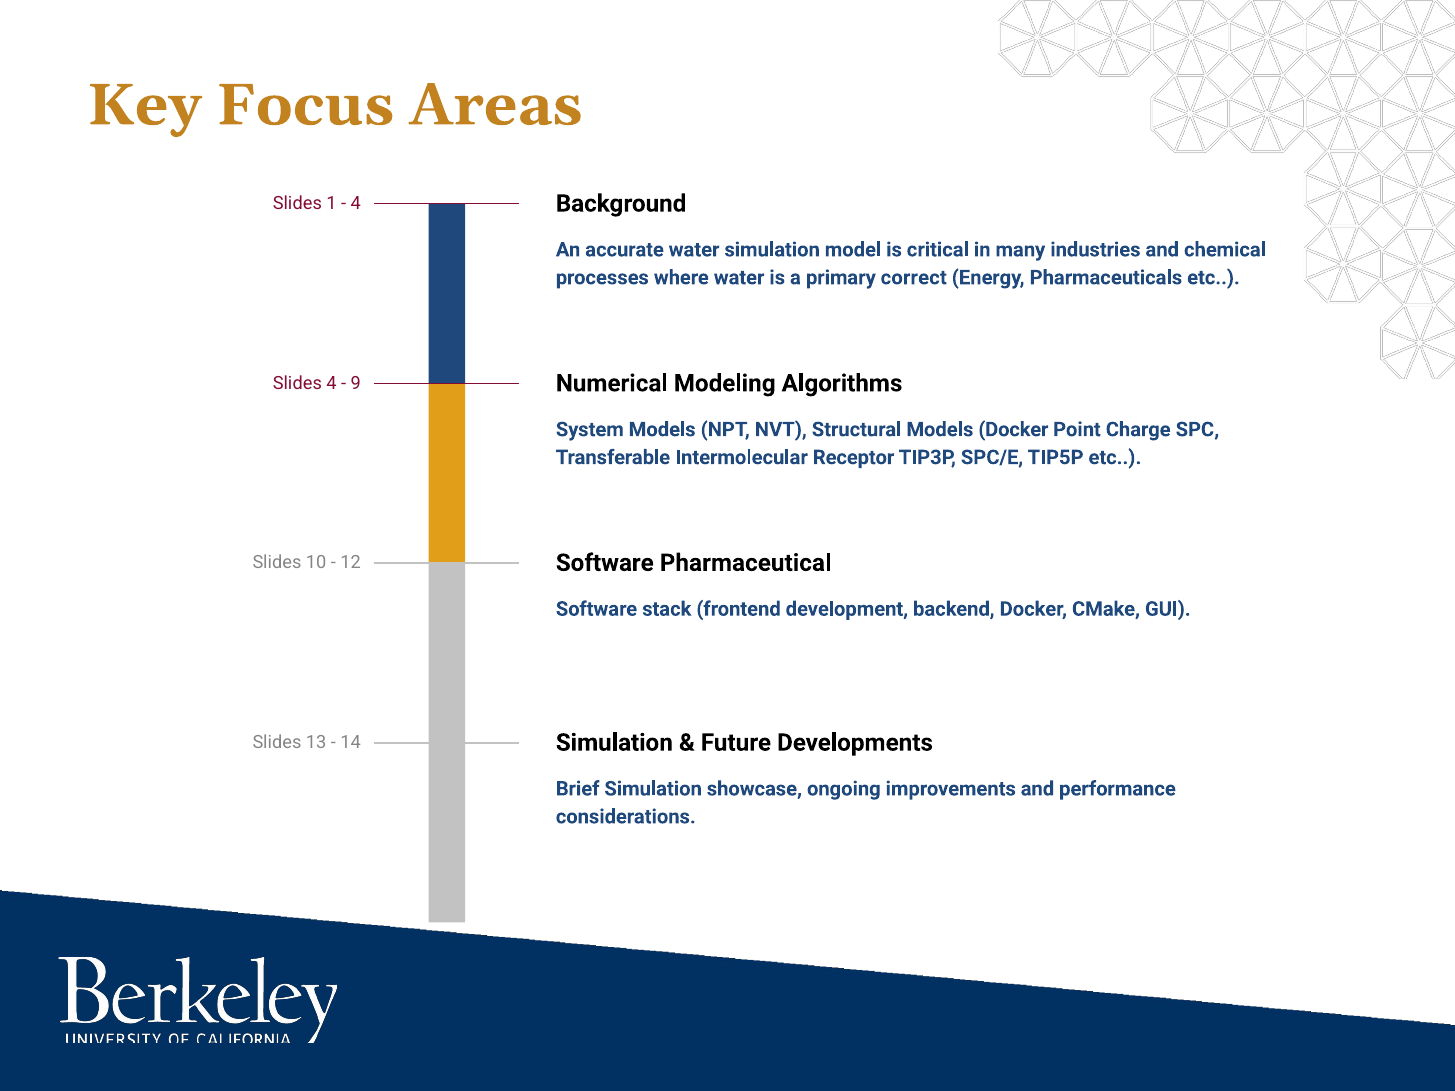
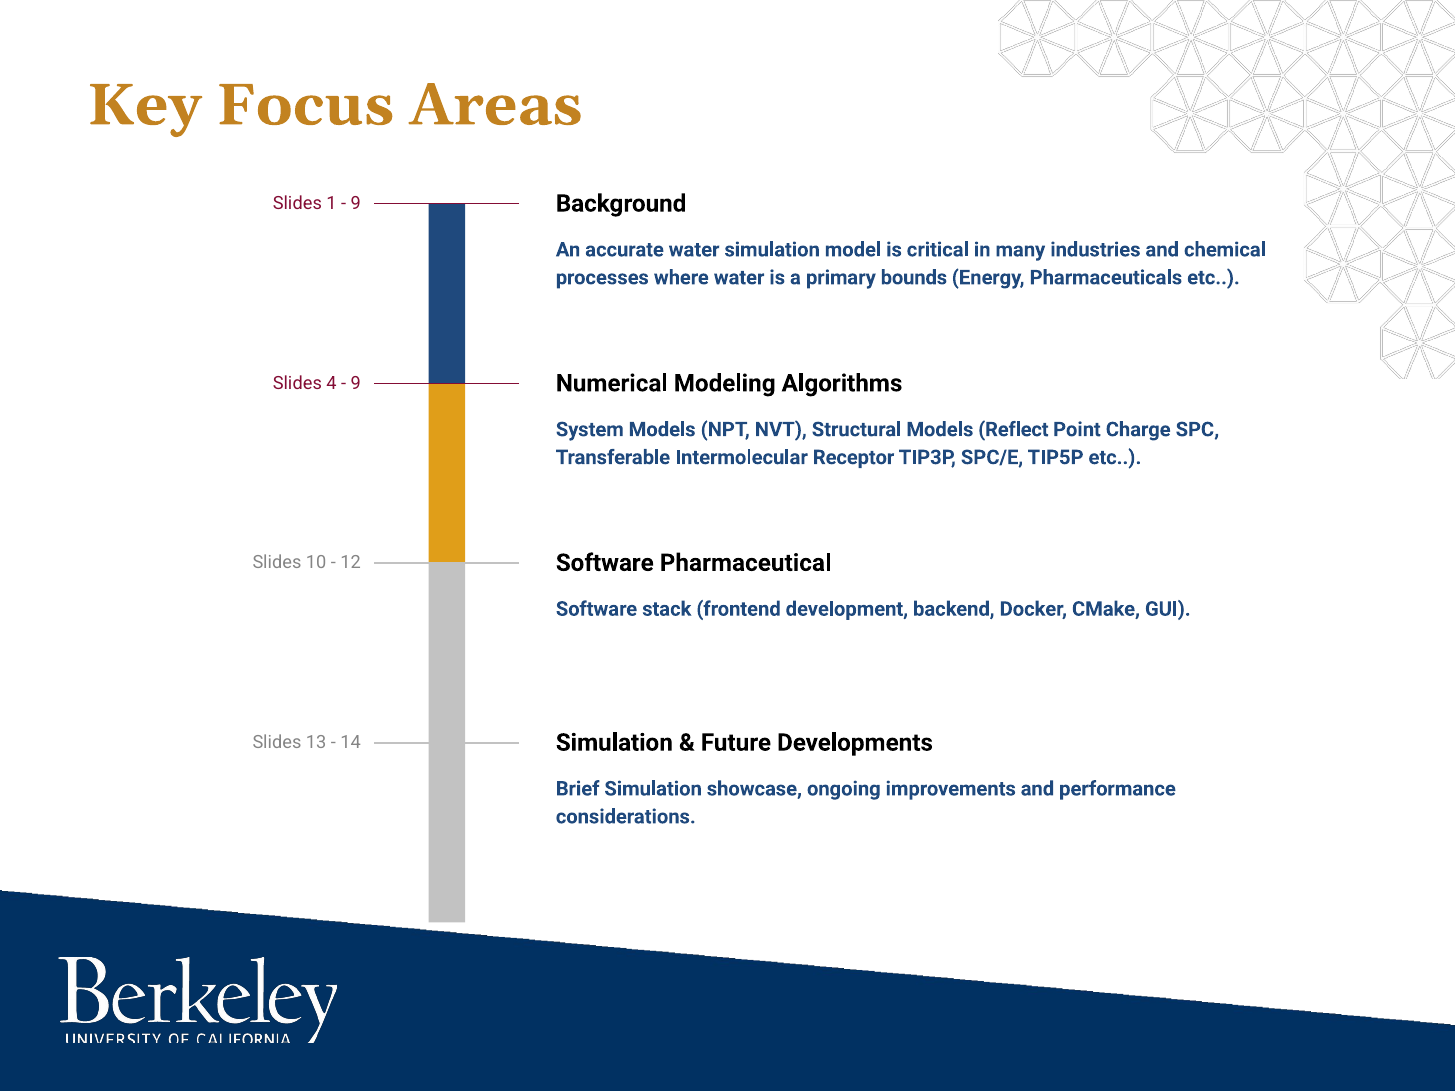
4: 4 -> 9 (356, 203)
correct: correct -> bounds (914, 278)
Models Docker: Docker -> Reflect (1013, 430)
